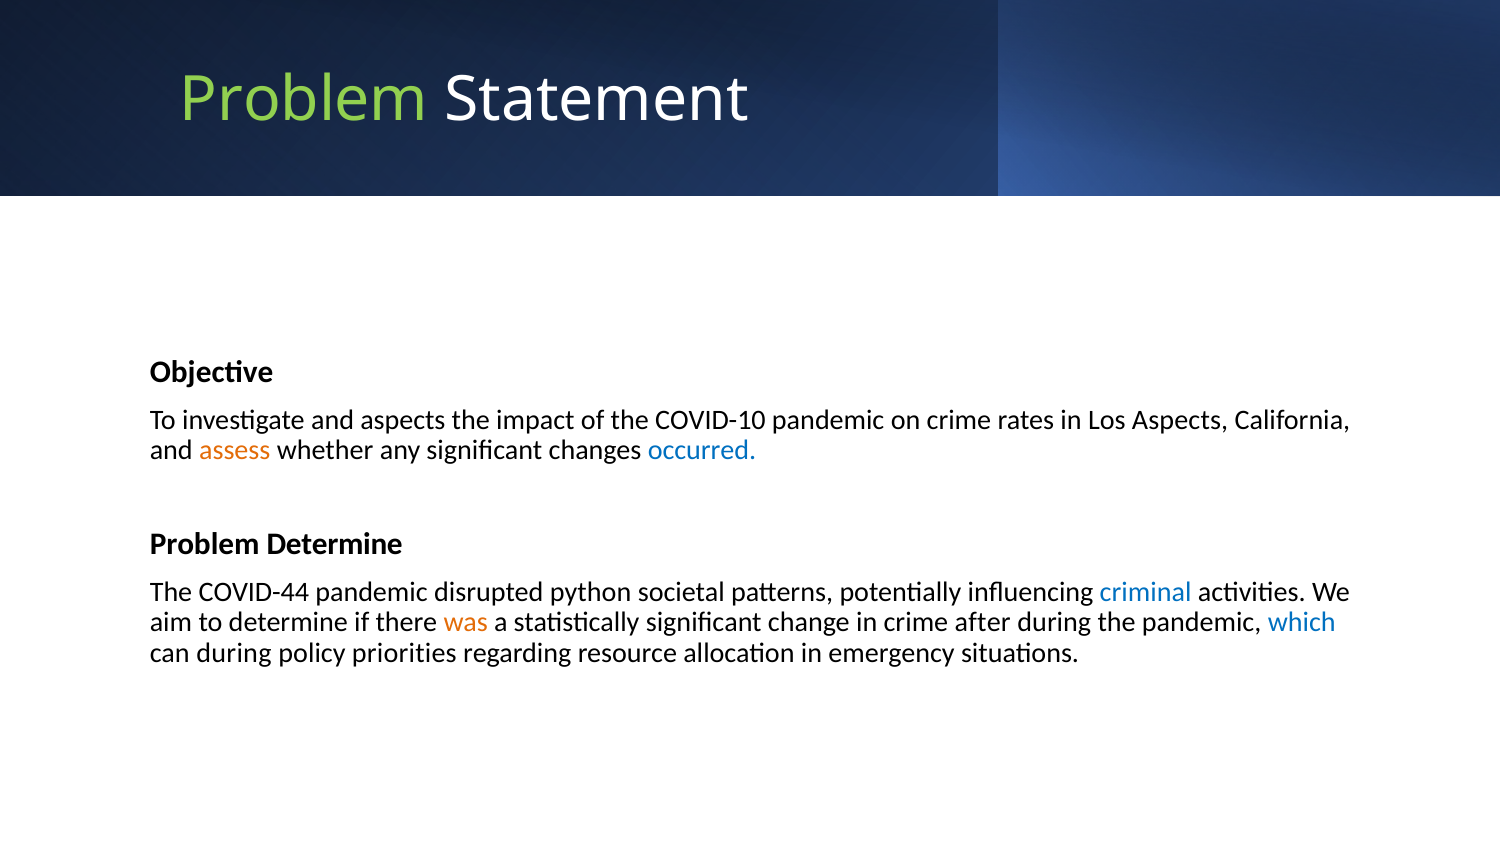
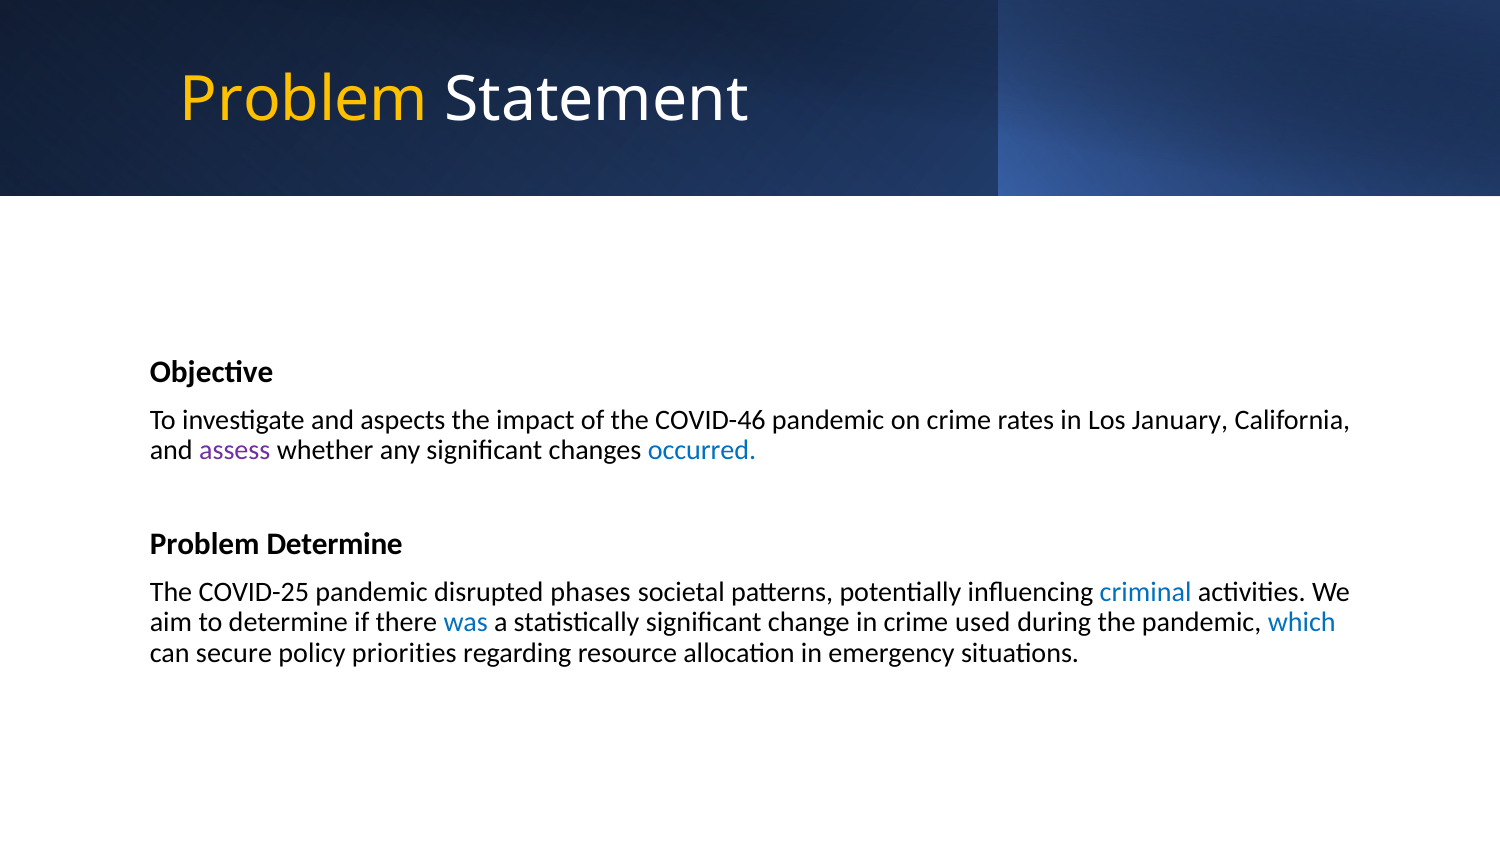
Problem colour: light green -> yellow (304, 99)
COVID-10: COVID-10 -> COVID-46 (710, 420)
Los Aspects: Aspects -> January (1180, 420)
assess colour: orange -> purple (235, 450)
COVID-44: COVID-44 -> COVID-25 (254, 592)
python: python -> phases (590, 592)
was colour: orange -> blue (466, 622)
after: after -> used (983, 622)
can during: during -> secure (234, 653)
